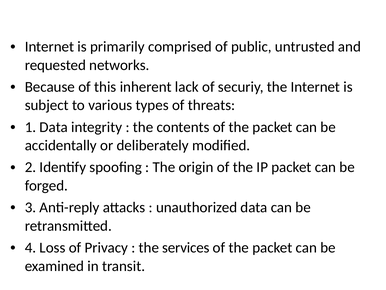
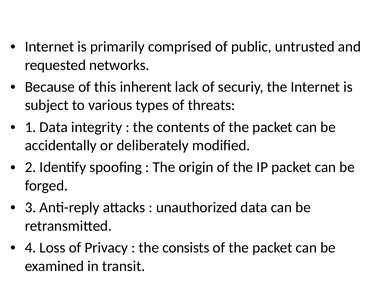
services: services -> consists (186, 247)
